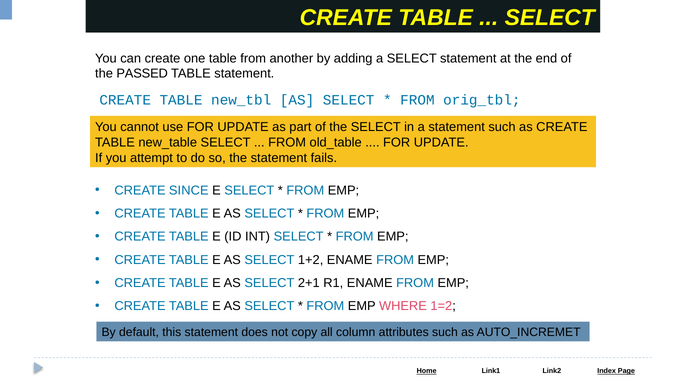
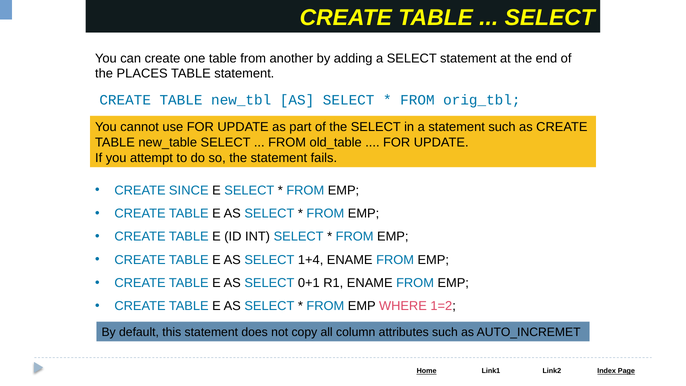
PASSED: PASSED -> PLACES (142, 74)
1+2: 1+2 -> 1+4 (311, 260)
2+1: 2+1 -> 0+1 (309, 283)
